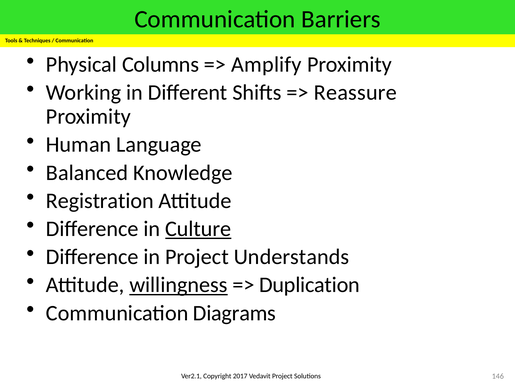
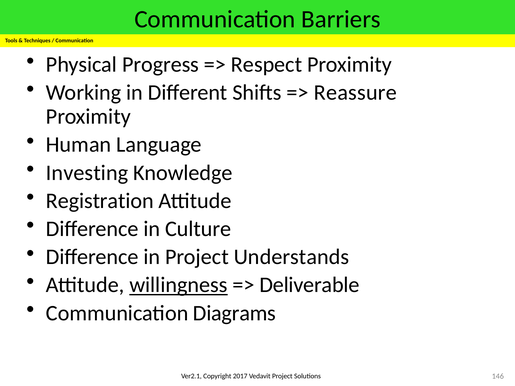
Columns: Columns -> Progress (160, 65)
Amplify: Amplify -> Respect (267, 65)
Balanced: Balanced -> Investing (87, 173)
Culture underline: present -> none (198, 229)
Duplication: Duplication -> Deliverable (309, 285)
